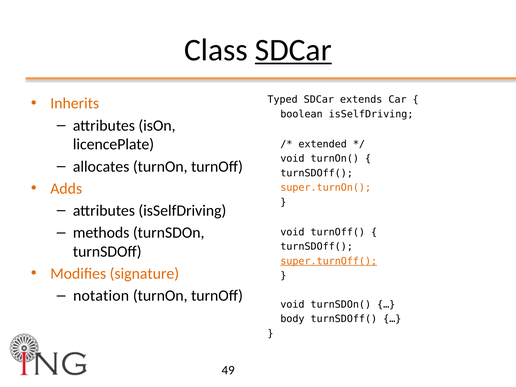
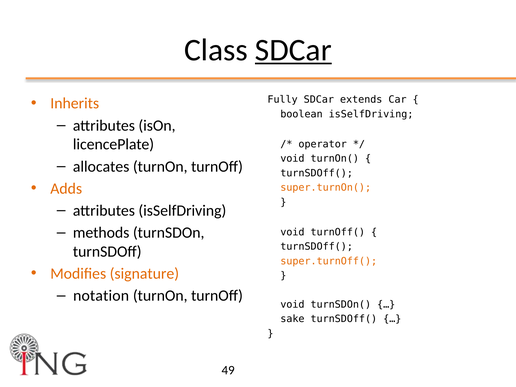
Typed: Typed -> Fully (283, 100)
extended: extended -> operator (323, 144)
super.turnOff( underline: present -> none (329, 261)
body: body -> sake (292, 319)
